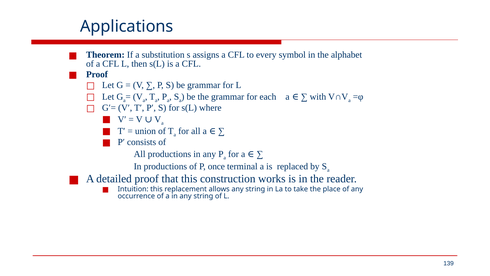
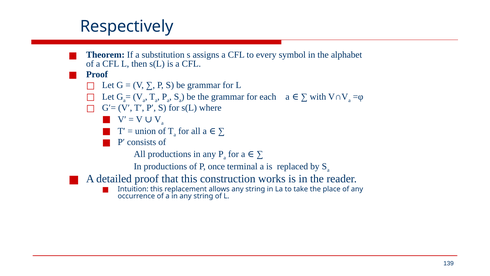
Applications: Applications -> Respectively (127, 26)
